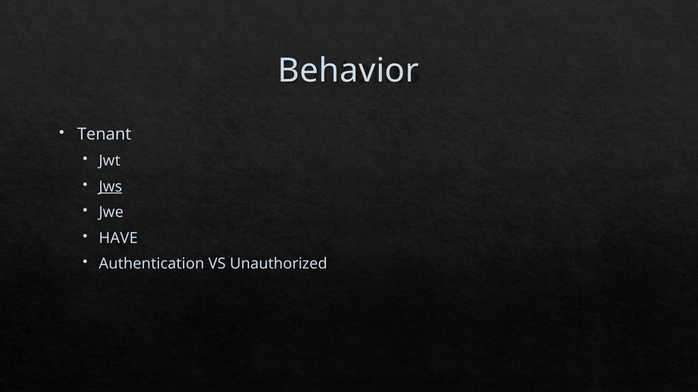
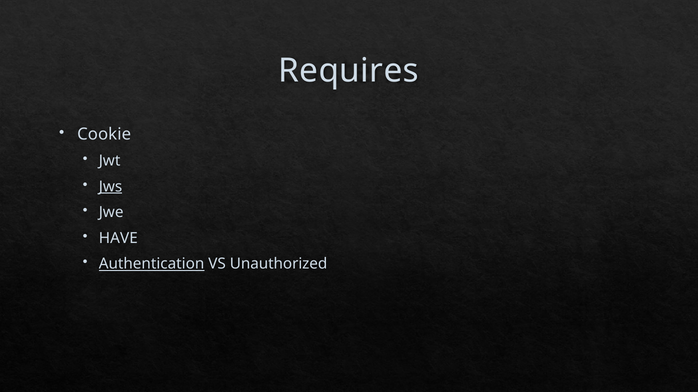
Behavior: Behavior -> Requires (348, 71)
Tenant: Tenant -> Cookie (104, 135)
Authentication underline: none -> present (152, 264)
